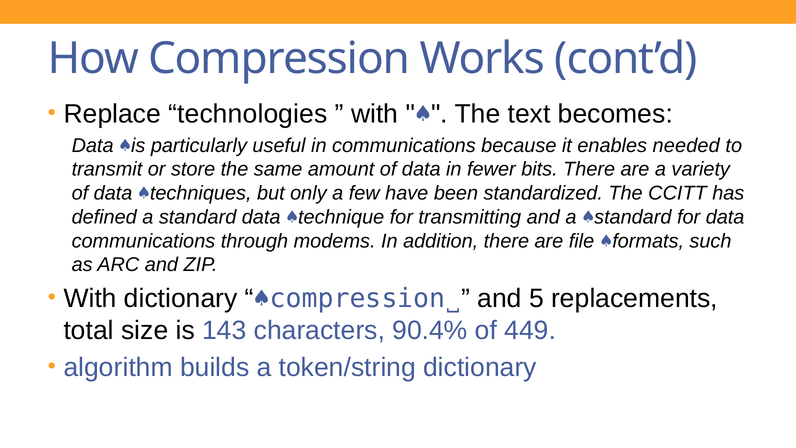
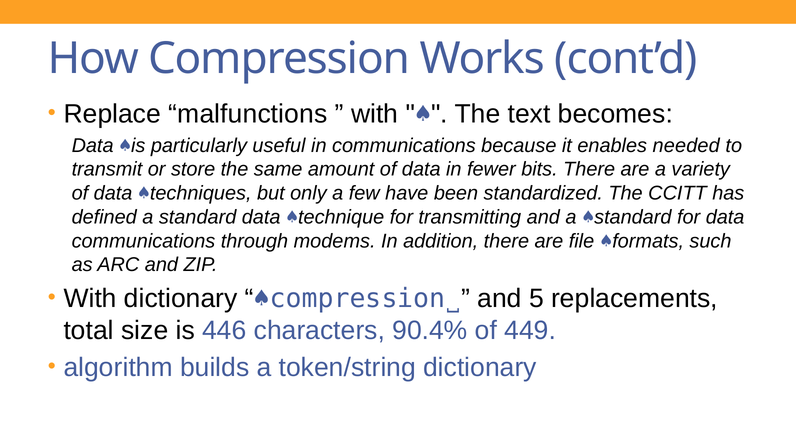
technologies: technologies -> malfunctions (248, 114)
143: 143 -> 446 (224, 330)
